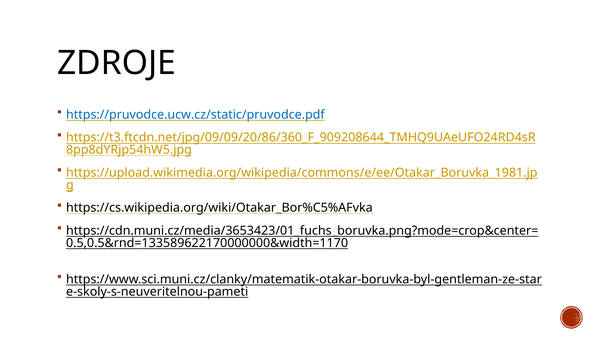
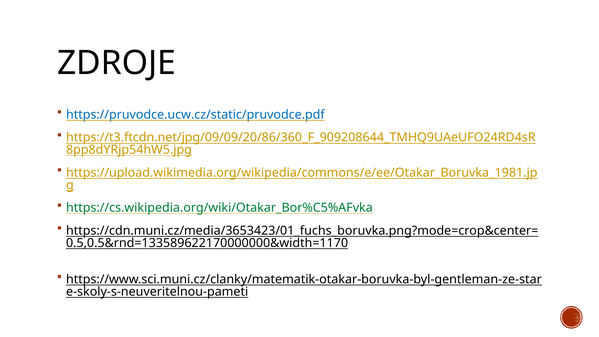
https://cs.wikipedia.org/wiki/Otakar_Bor%C5%AFvka colour: black -> green (219, 208)
